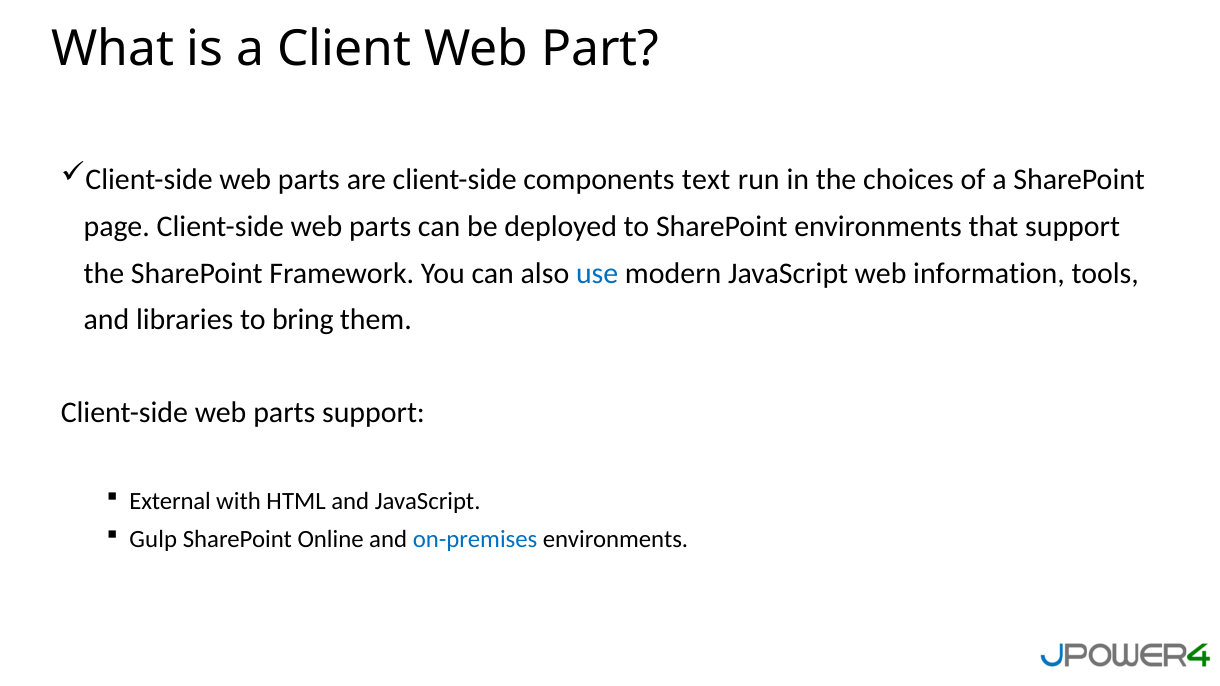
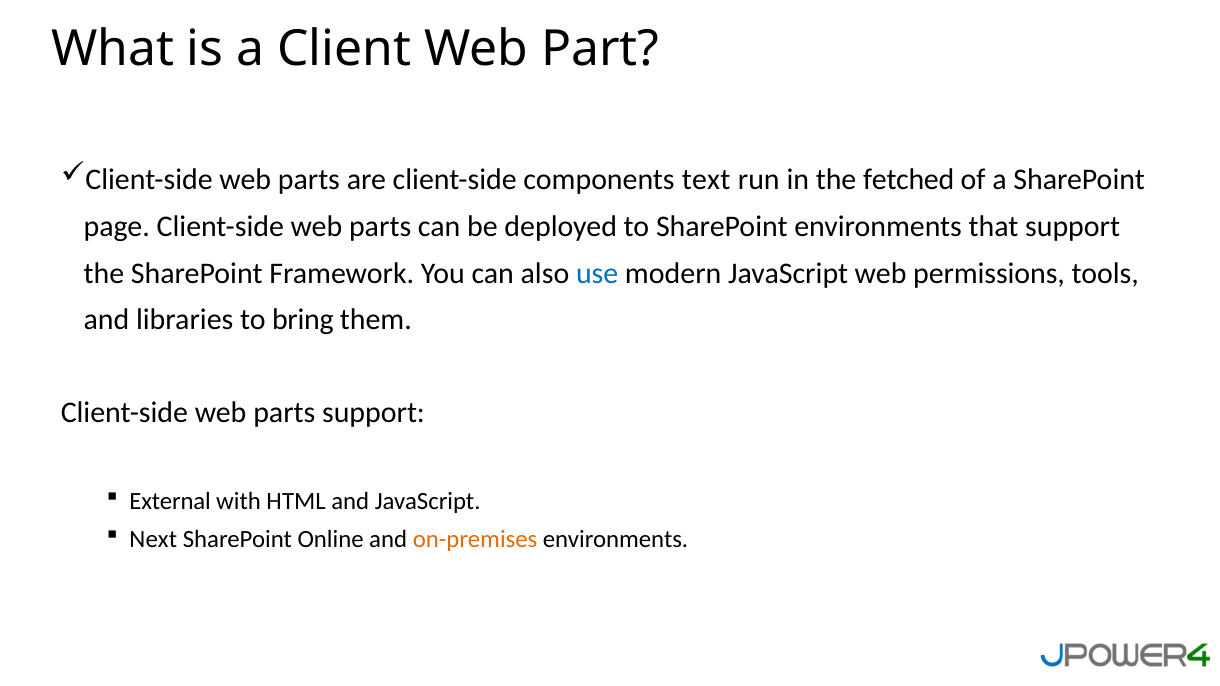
choices: choices -> fetched (909, 180)
information: information -> permissions (989, 273)
Gulp: Gulp -> Next (153, 540)
on-premises colour: blue -> orange (475, 540)
